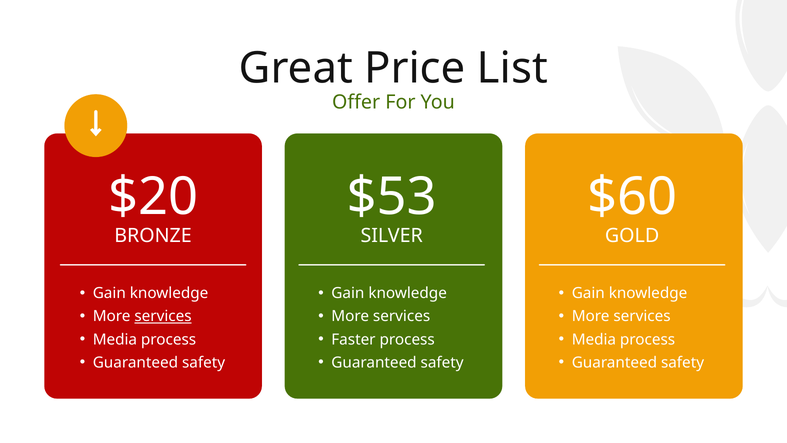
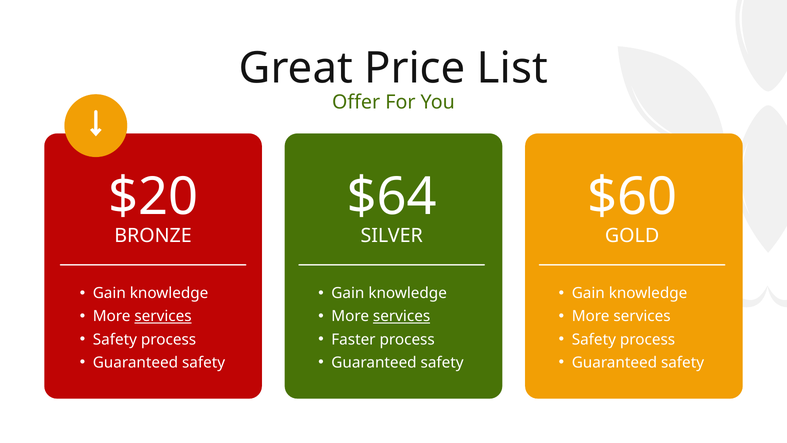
$53: $53 -> $64 (392, 197)
services underline: none -> present (402, 316)
Media: Media -> Safety (115, 339)
Media: Media -> Safety (594, 339)
